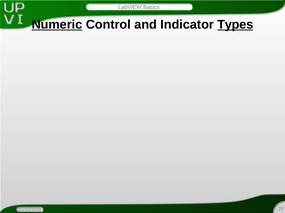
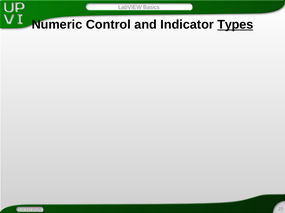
Numeric underline: present -> none (57, 25)
